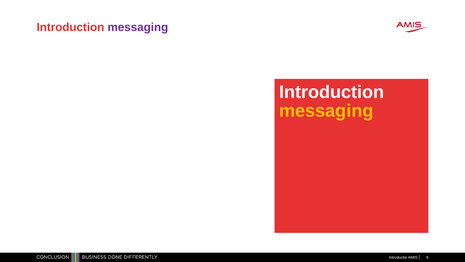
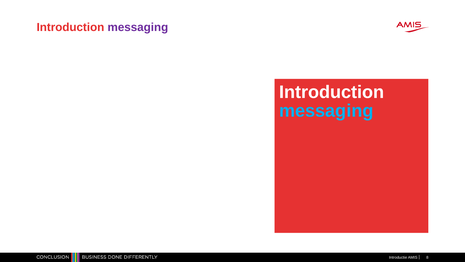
messaging colour: yellow -> light blue (326, 111)
